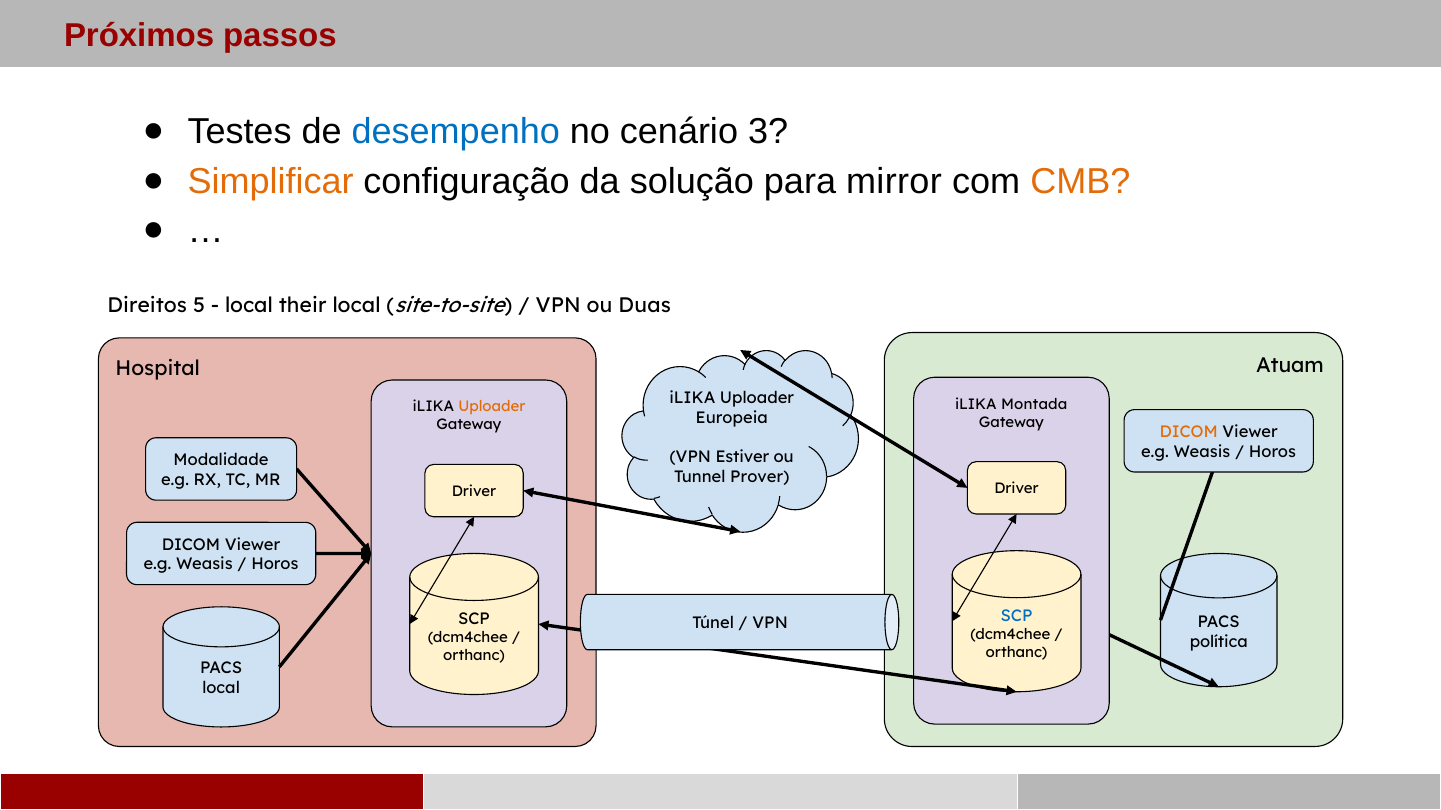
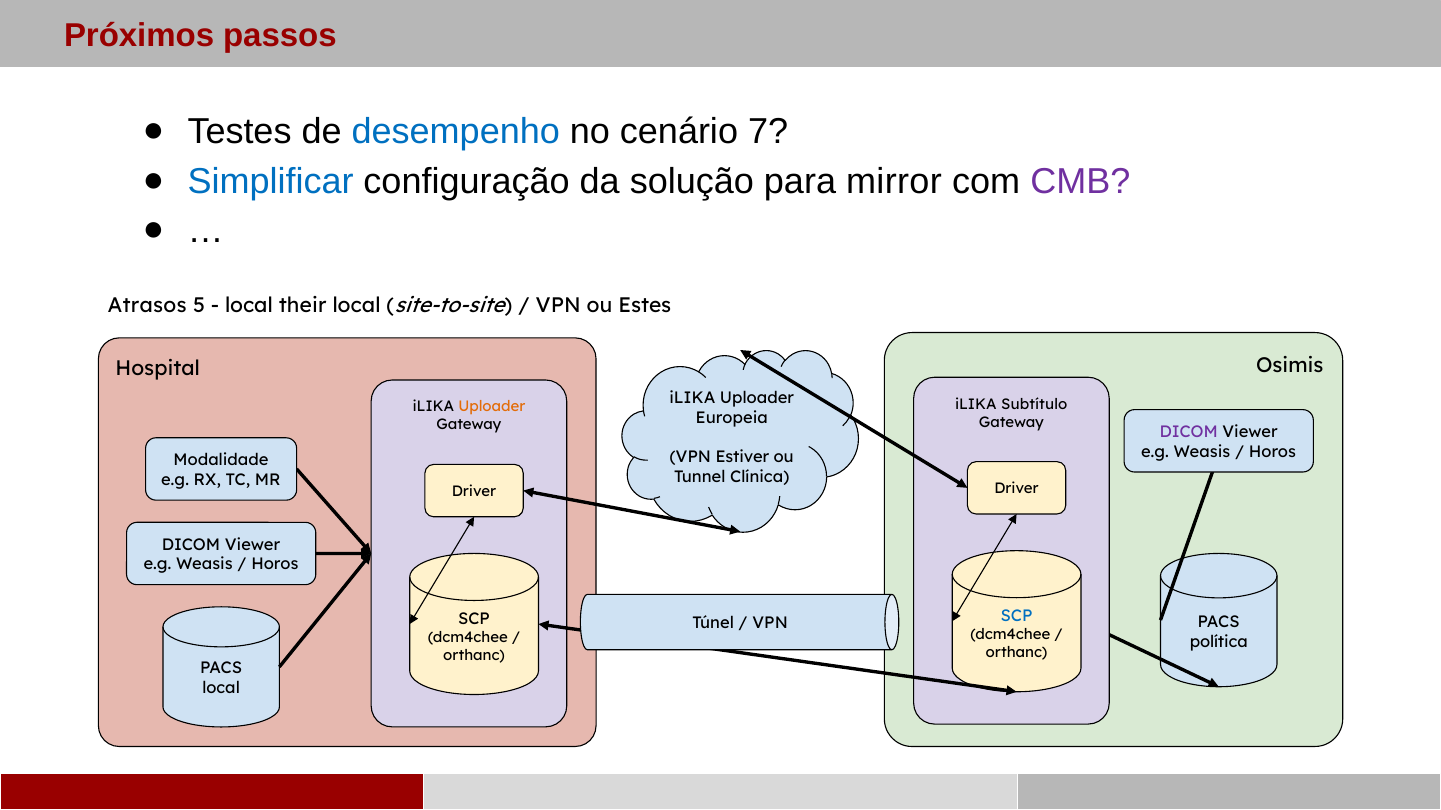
3: 3 -> 7 (768, 132)
Simplificar colour: orange -> blue (271, 182)
CMB colour: orange -> purple (1080, 182)
Direitos: Direitos -> Atrasos (147, 306)
Duas: Duas -> Estes (645, 306)
Atuam: Atuam -> Osimis (1290, 366)
Montada: Montada -> Subtítulo (1034, 404)
DICOM colour: orange -> purple (1189, 432)
Prover: Prover -> Clínica (760, 478)
